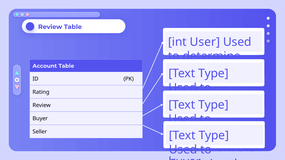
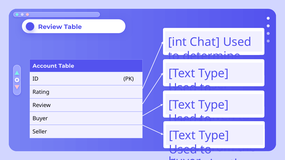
int User: User -> Chat (205, 42)
